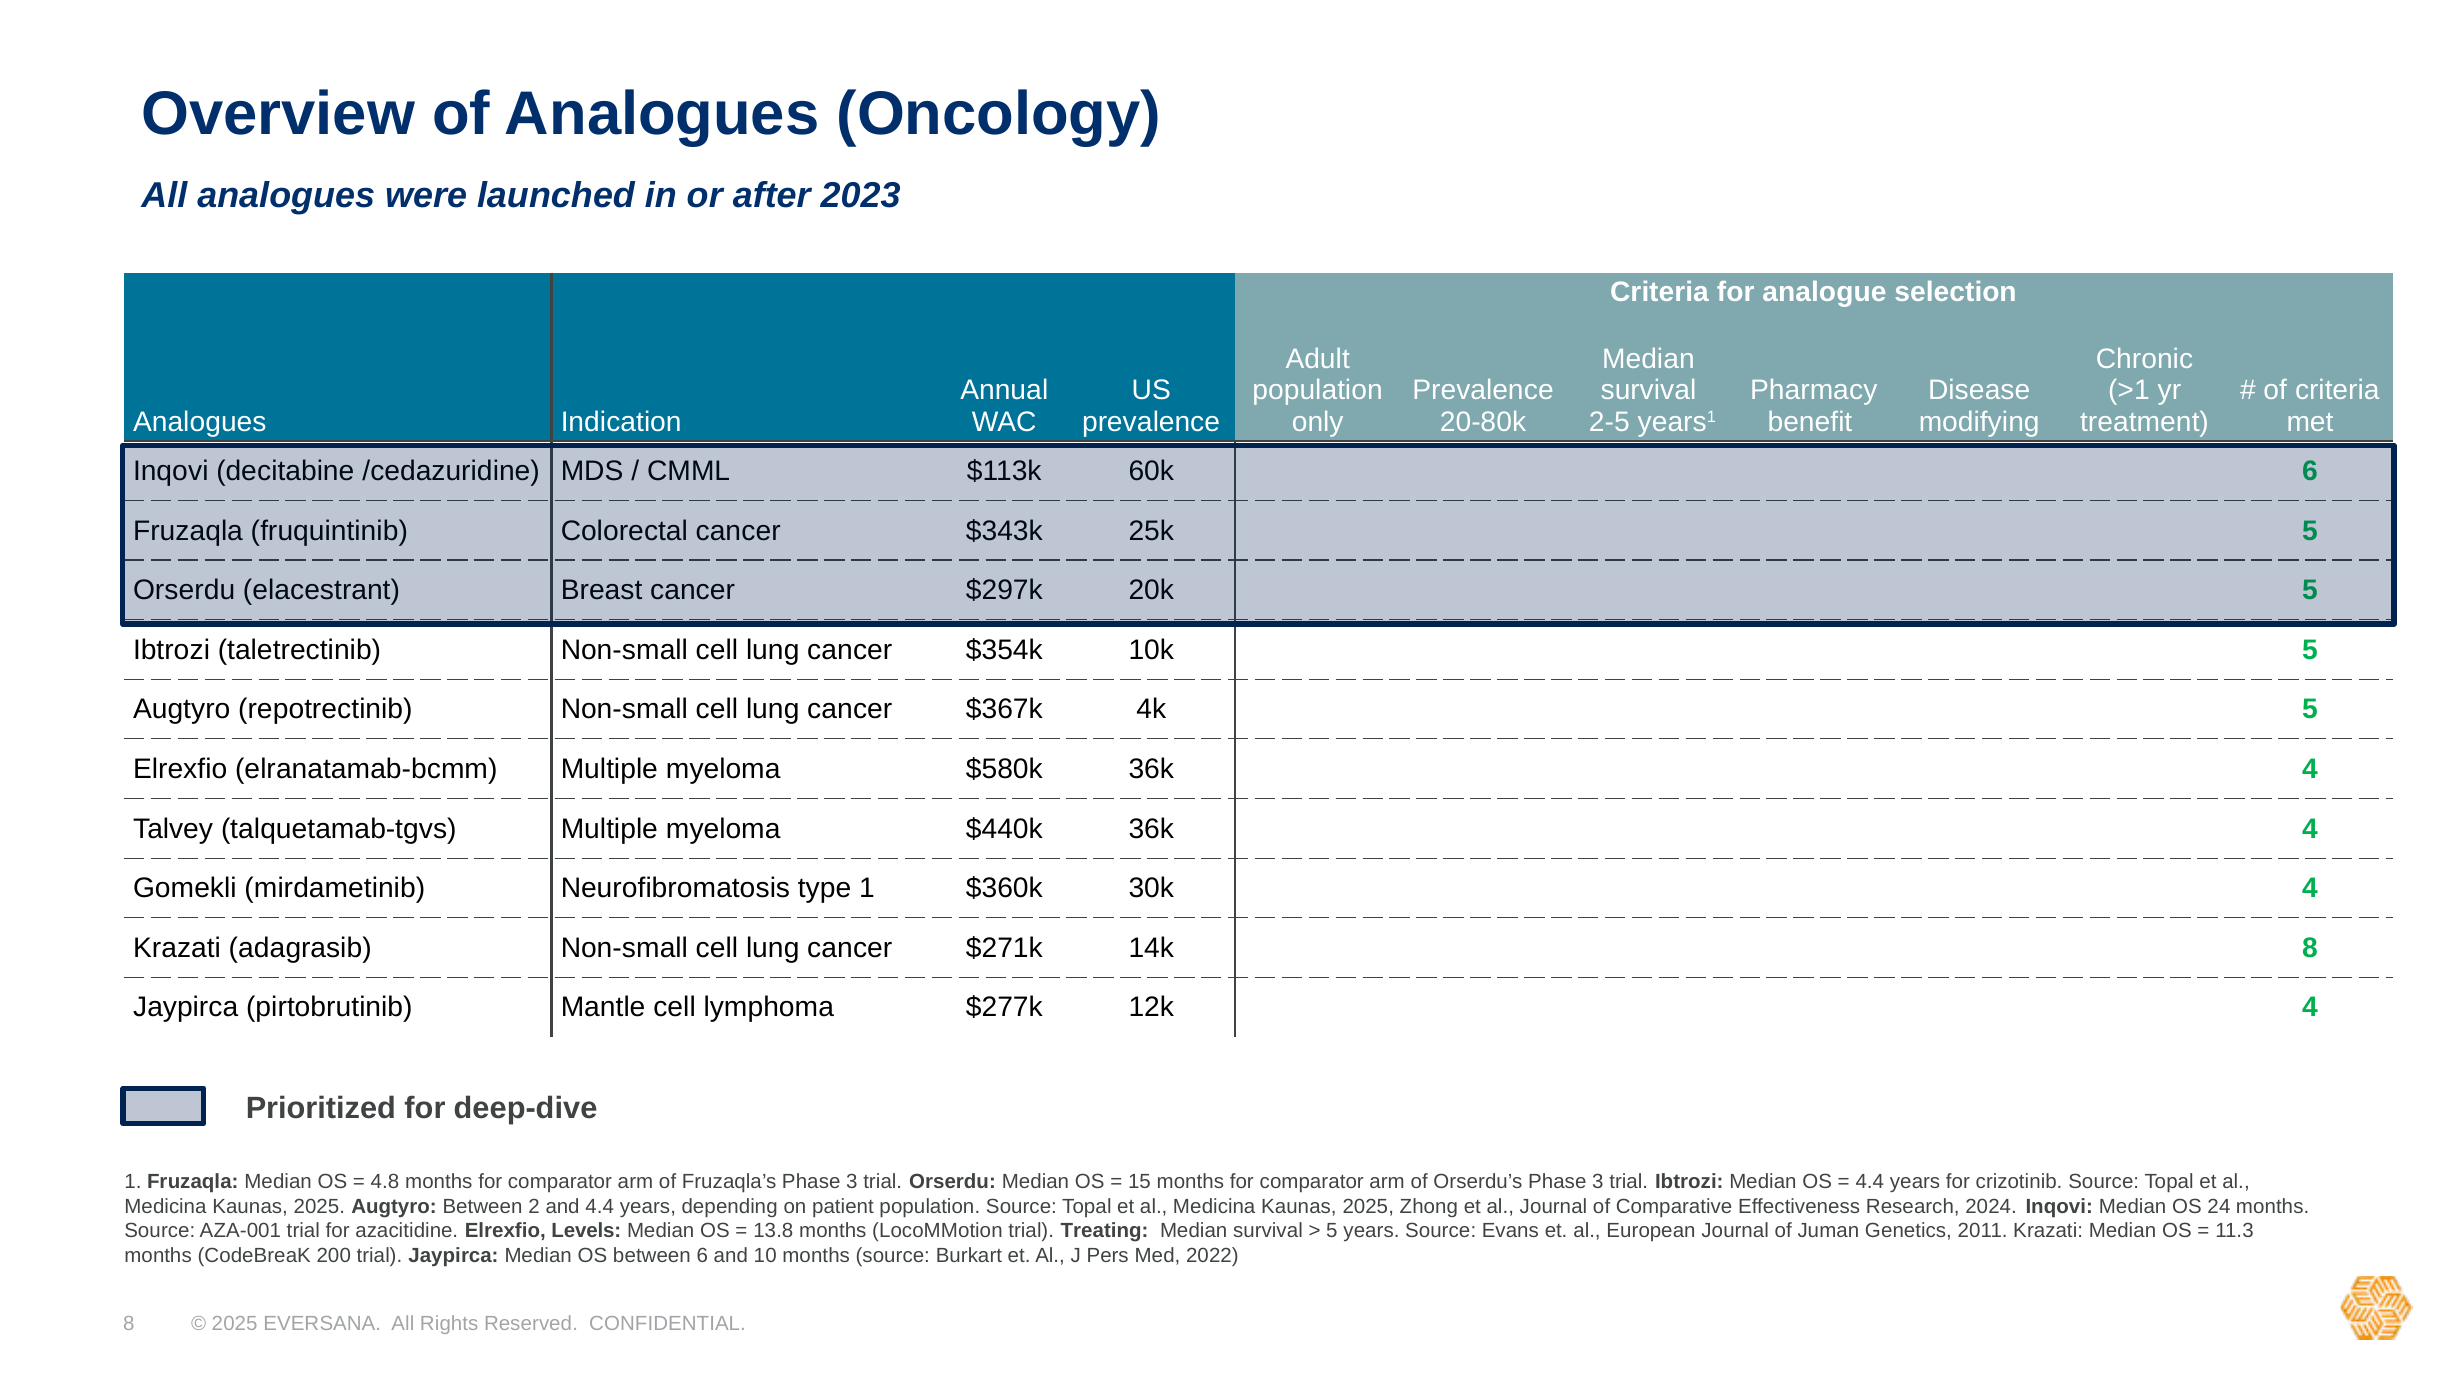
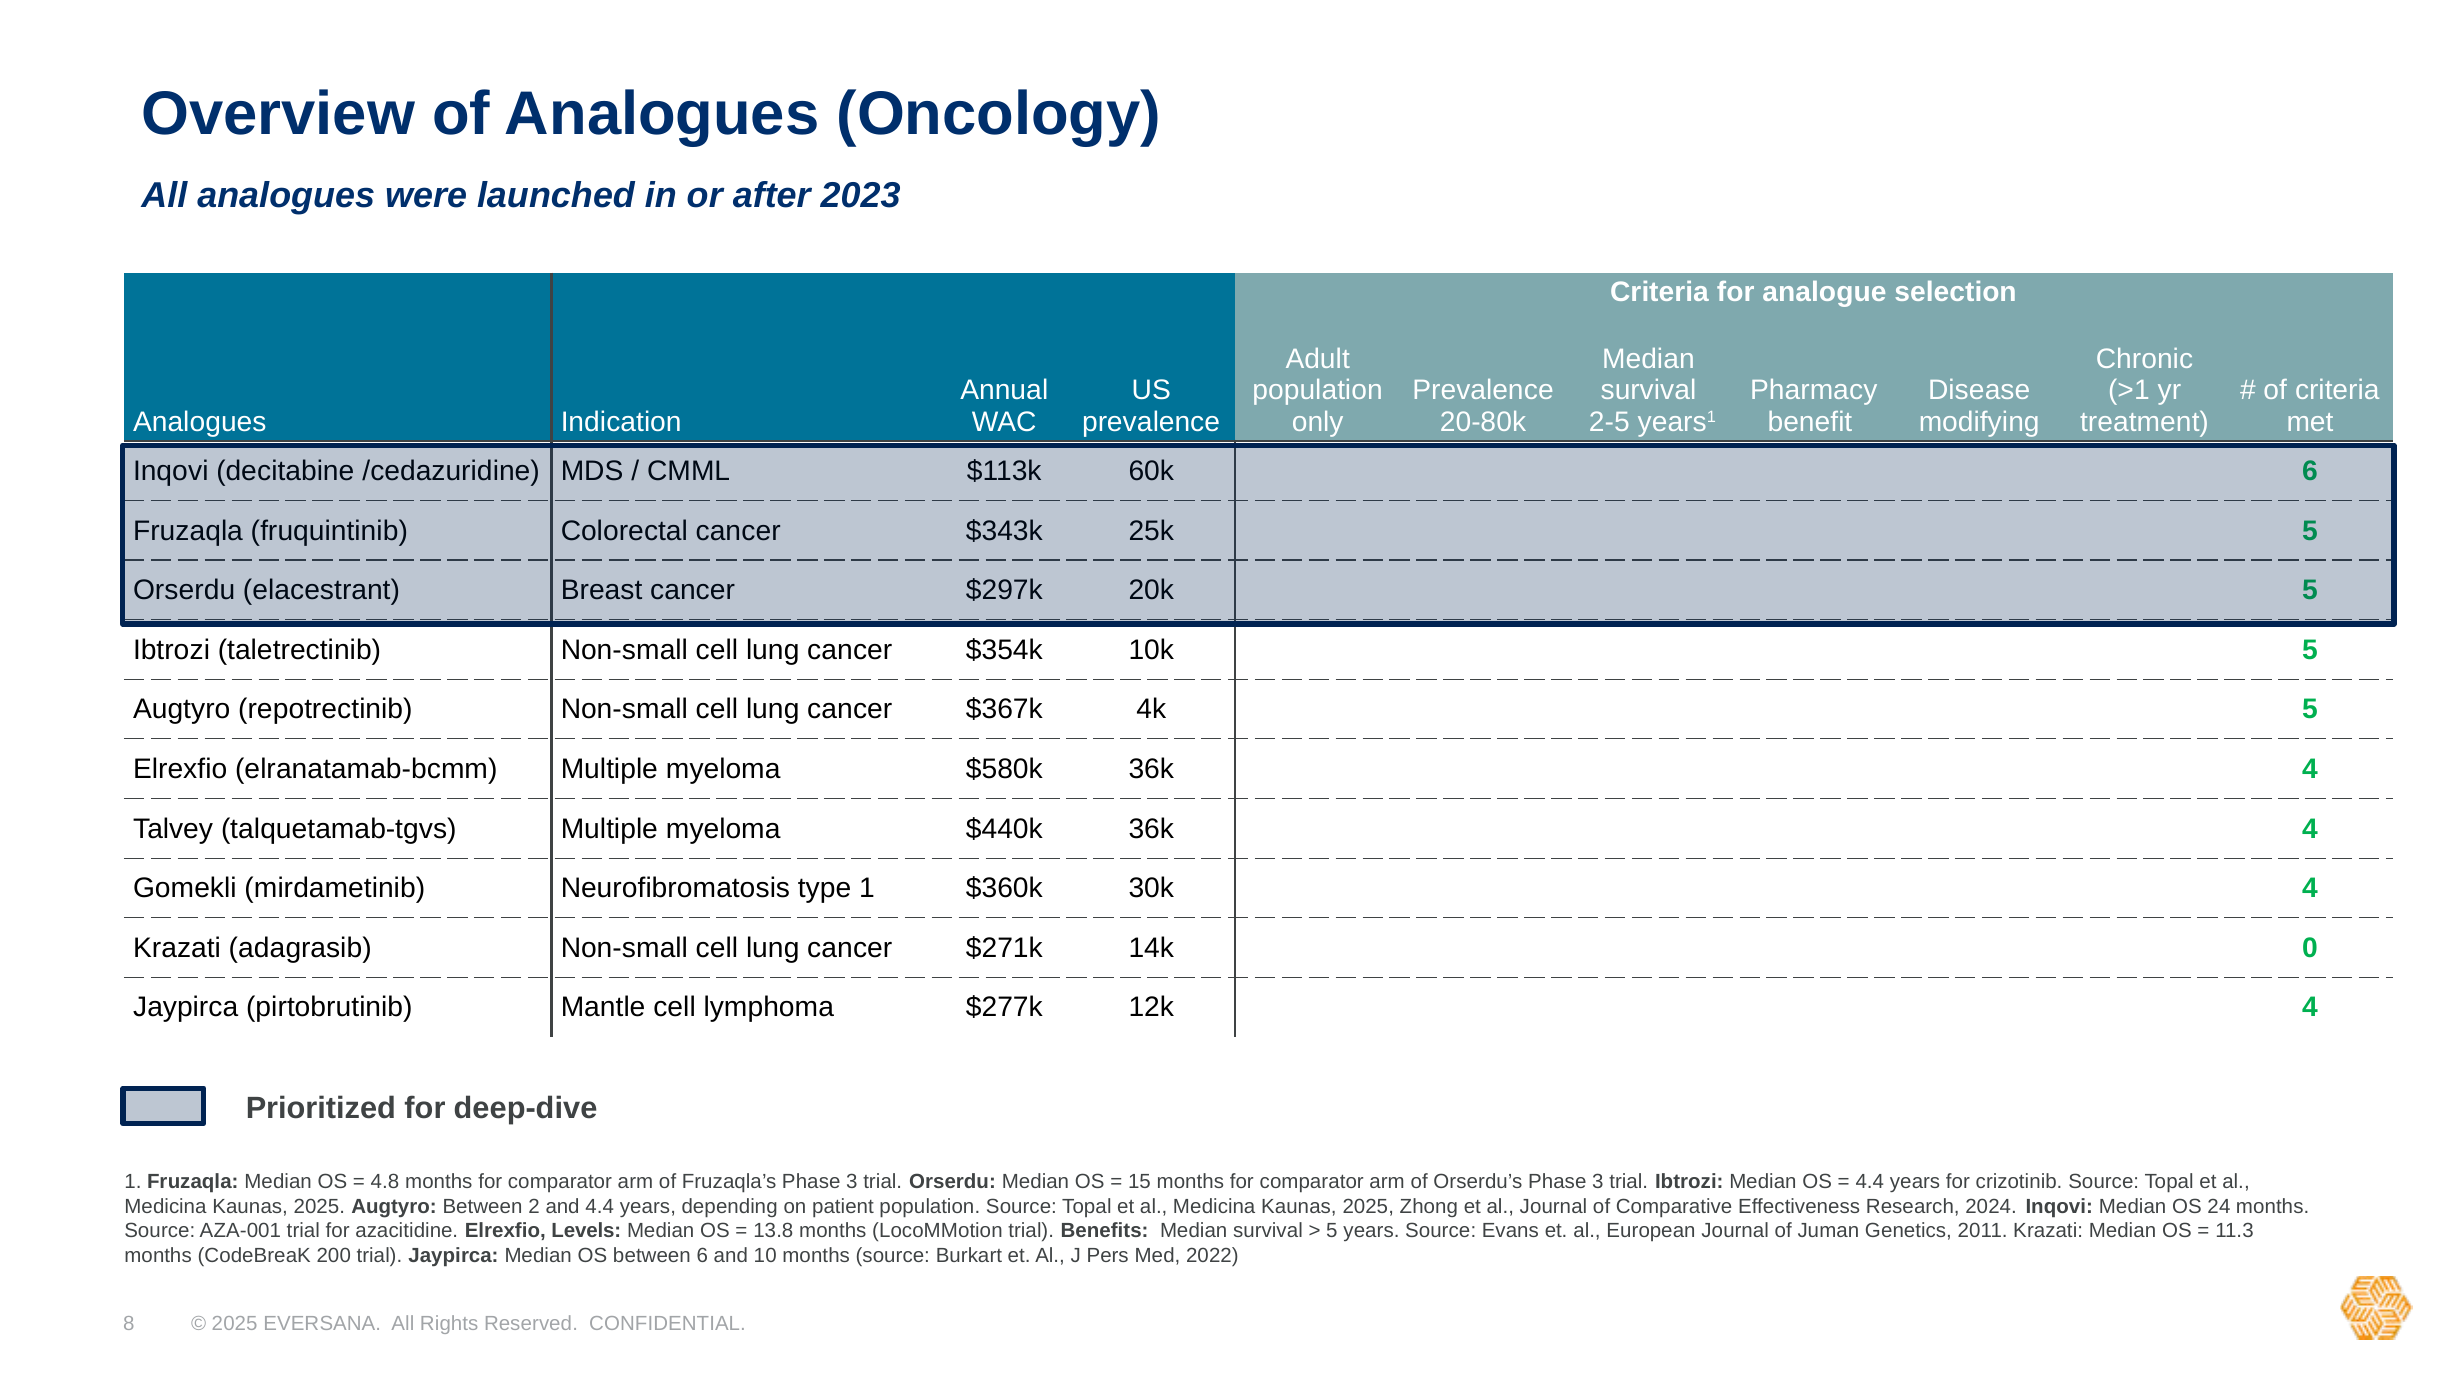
8: 8 -> 0 (2310, 948)
Treating: Treating -> Benefits (1105, 1231)
